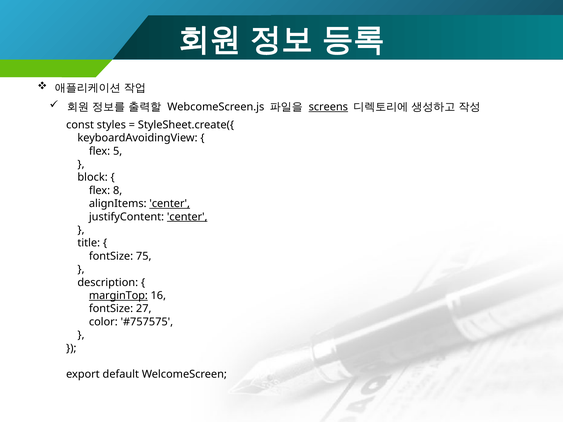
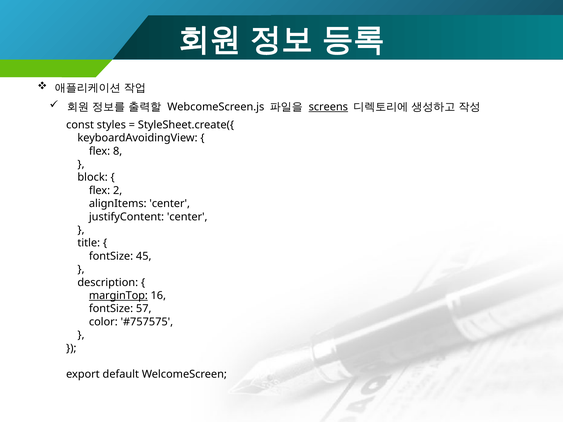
5: 5 -> 8 (118, 151)
8: 8 -> 2 (118, 191)
center underline: present -> none (170, 204)
center underline: present -> none (187, 217)
75: 75 -> 45 (144, 256)
27: 27 -> 57 (144, 309)
